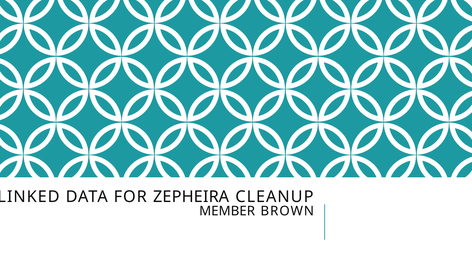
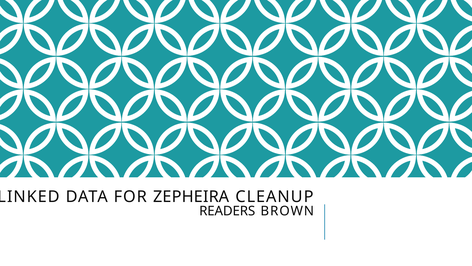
MEMBER: MEMBER -> READERS (227, 211)
